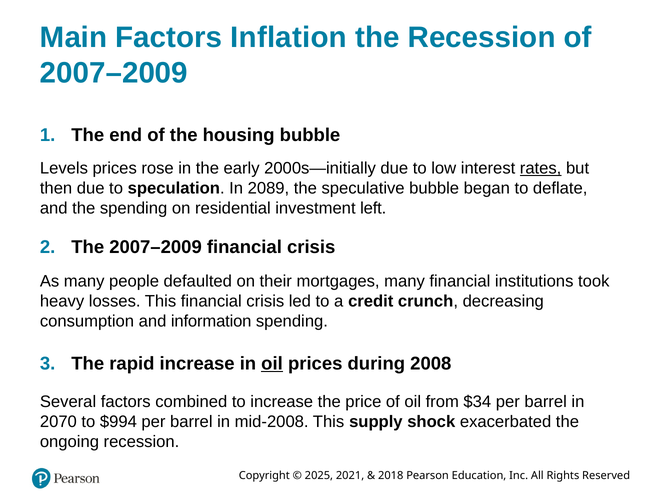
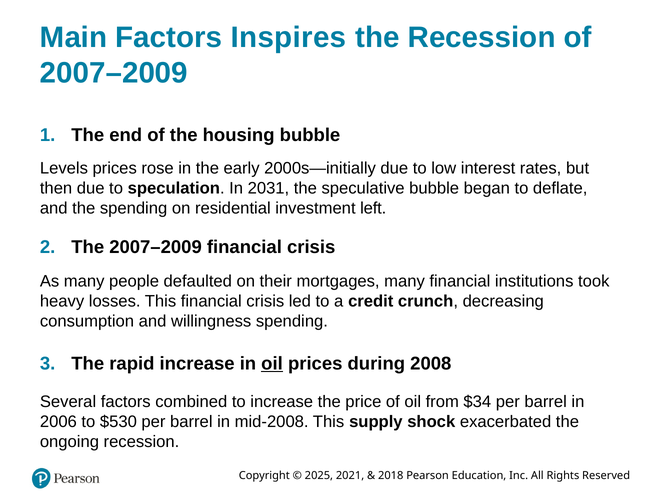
Inflation: Inflation -> Inspires (289, 38)
rates underline: present -> none (541, 168)
2089: 2089 -> 2031 (268, 188)
information: information -> willingness (211, 321)
2070: 2070 -> 2006 (58, 422)
$994: $994 -> $530 (118, 422)
